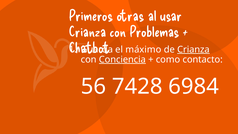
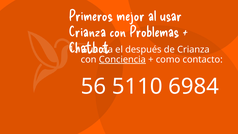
otras: otras -> mejor (131, 16)
máximo: máximo -> después (143, 49)
Crianza underline: present -> none (193, 49)
7428: 7428 -> 5110 (137, 86)
